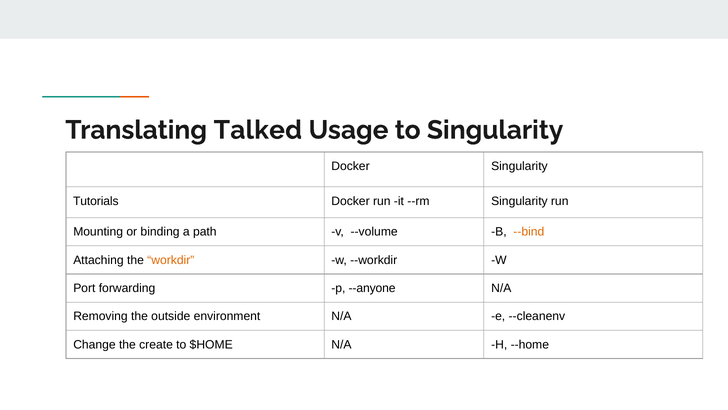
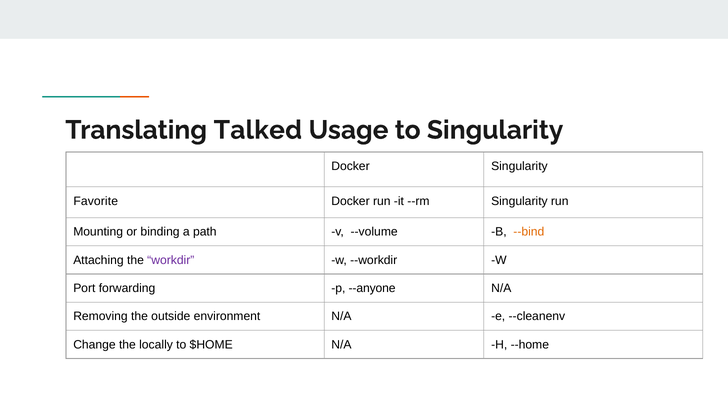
Tutorials: Tutorials -> Favorite (96, 201)
workdir colour: orange -> purple (171, 260)
create: create -> locally (156, 344)
